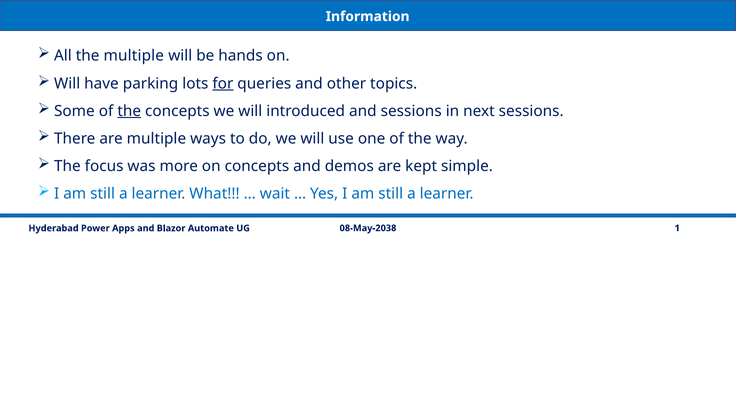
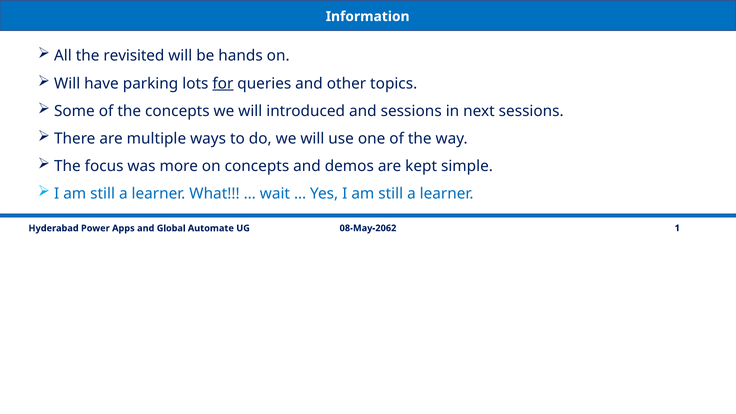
the multiple: multiple -> revisited (134, 56)
the underline: present -> none (129, 111)
08-May-2038: 08-May-2038 -> 08-May-2062 (368, 228)
Blazor: Blazor -> Global (171, 228)
